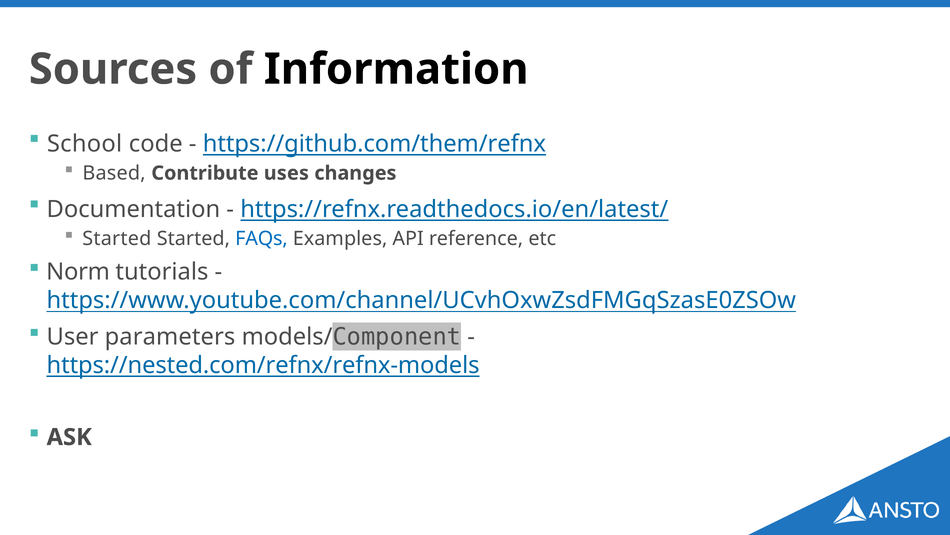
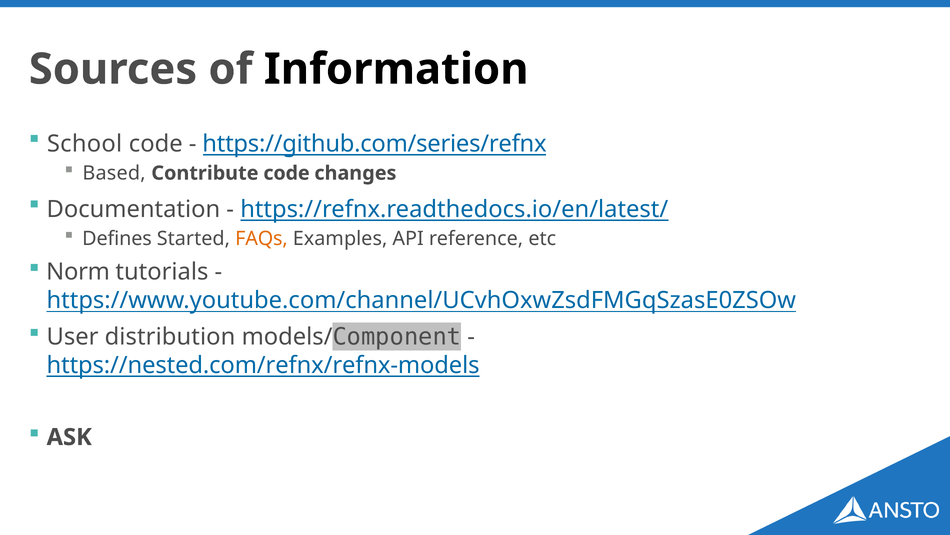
https://github.com/them/refnx: https://github.com/them/refnx -> https://github.com/series/refnx (374, 144)
Contribute uses: uses -> code (287, 173)
Started: Started -> Defines (117, 238)
FAQs colour: blue -> orange (261, 238)
parameters: parameters -> distribution (170, 336)
